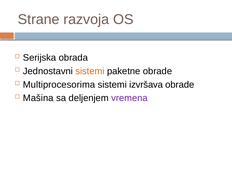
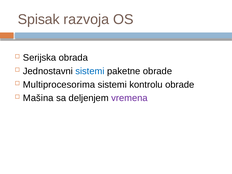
Strane: Strane -> Spisak (39, 19)
sistemi colour: orange -> blue (90, 71)
izvršava: izvršava -> kontrolu (146, 85)
